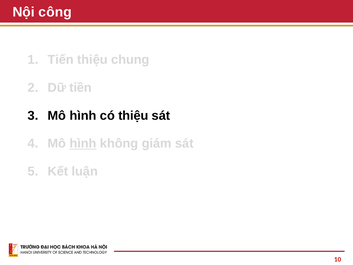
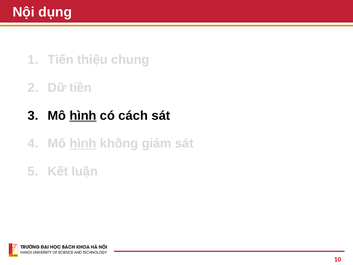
công: công -> dụng (55, 12)
hình underline: none -> present (83, 116)
có thiệu: thiệu -> cách (133, 116)
